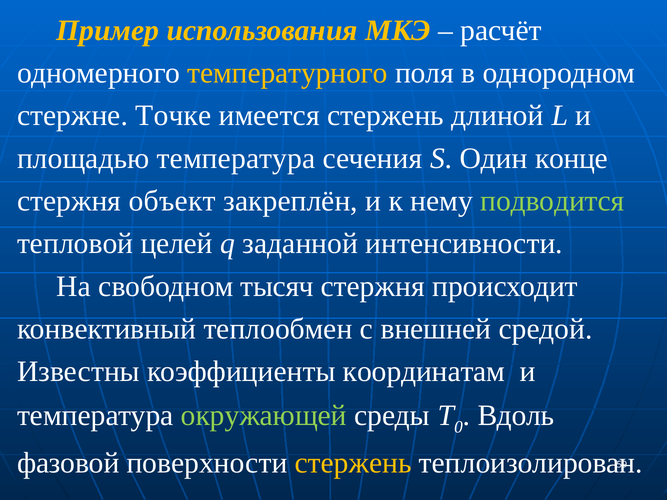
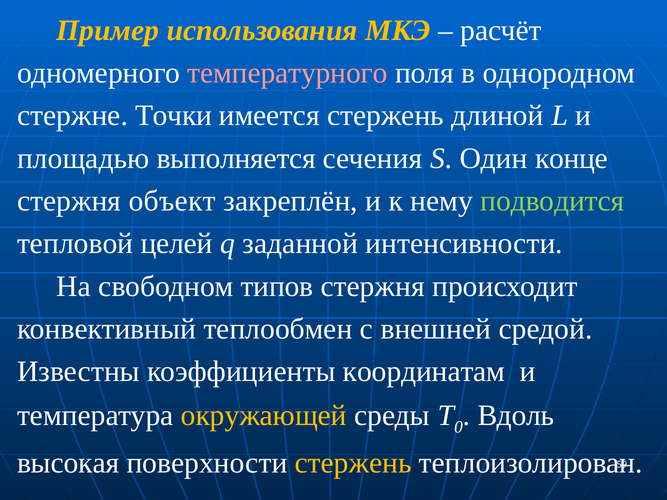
температурного colour: yellow -> pink (288, 73)
Точке: Точке -> Точки (174, 116)
площадью температура: температура -> выполняется (236, 158)
тысяч: тысяч -> типов (277, 287)
окружающей colour: light green -> yellow (264, 416)
фазовой: фазовой -> высокая (68, 463)
